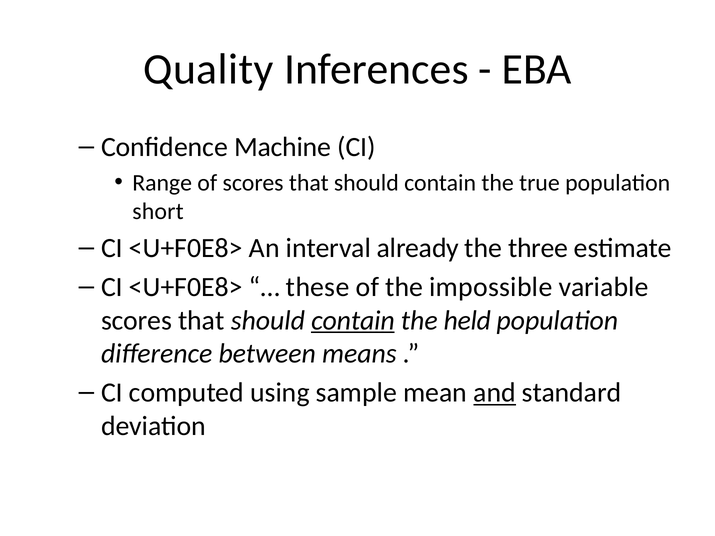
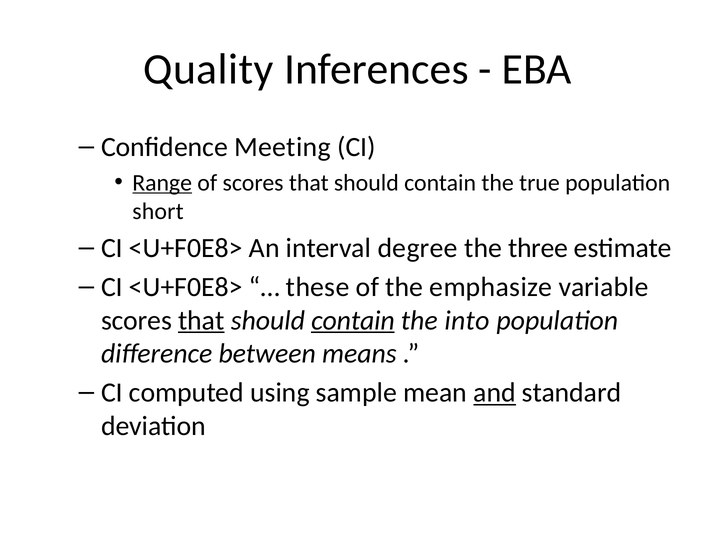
Machine: Machine -> Meeting (282, 147)
Range underline: none -> present (162, 183)
already: already -> degree (418, 248)
impossible: impossible -> emphasize (491, 287)
that underline: none -> present (201, 321)
held: held -> into (467, 321)
